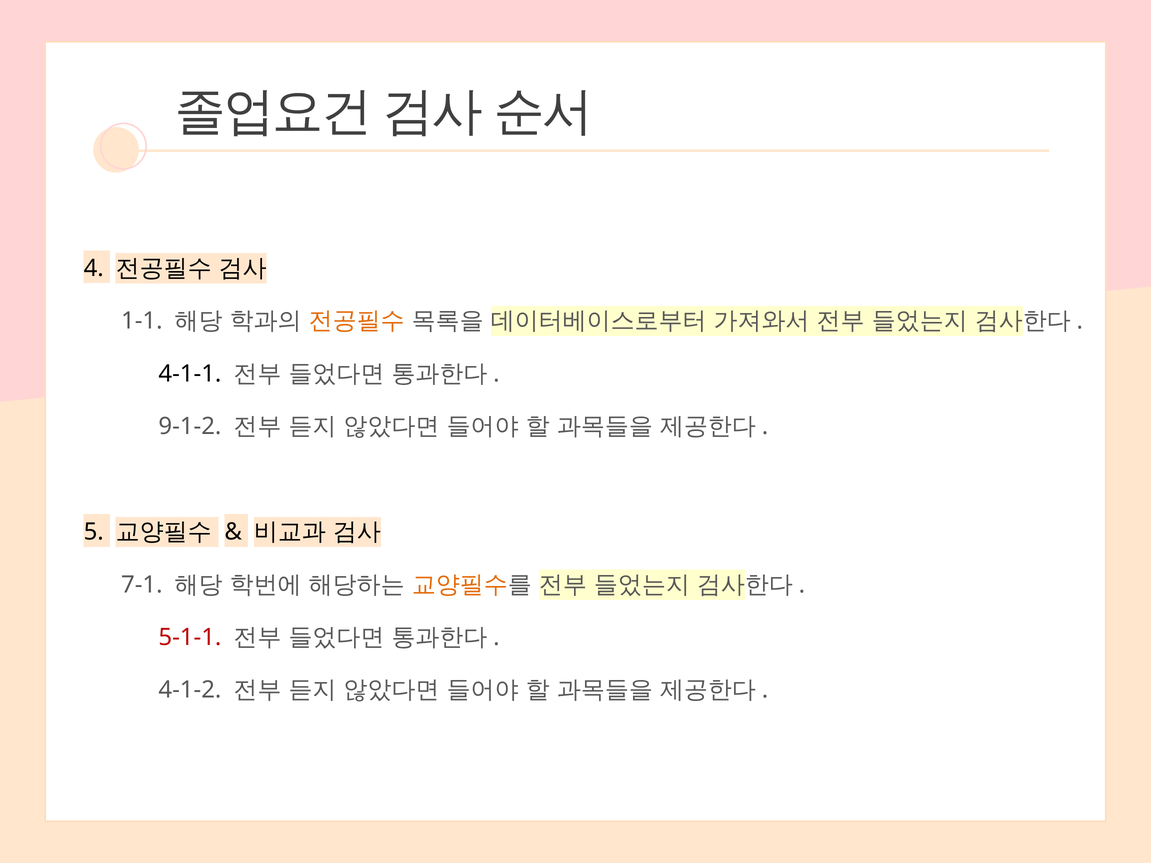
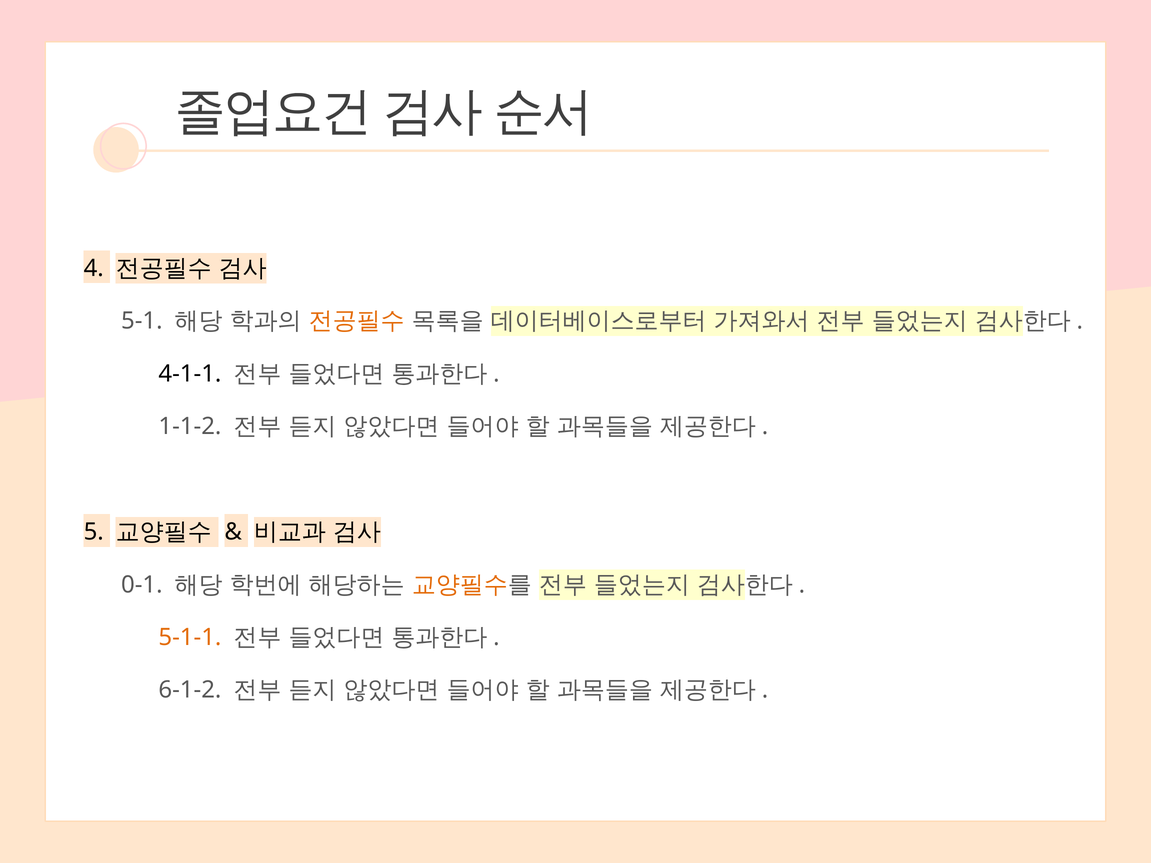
1-1: 1-1 -> 5-1 (142, 321)
9-1-2: 9-1-2 -> 1-1-2 (190, 427)
7-1: 7-1 -> 0-1 (142, 585)
5-1-1 colour: red -> orange (190, 638)
4-1-2: 4-1-2 -> 6-1-2 (190, 690)
